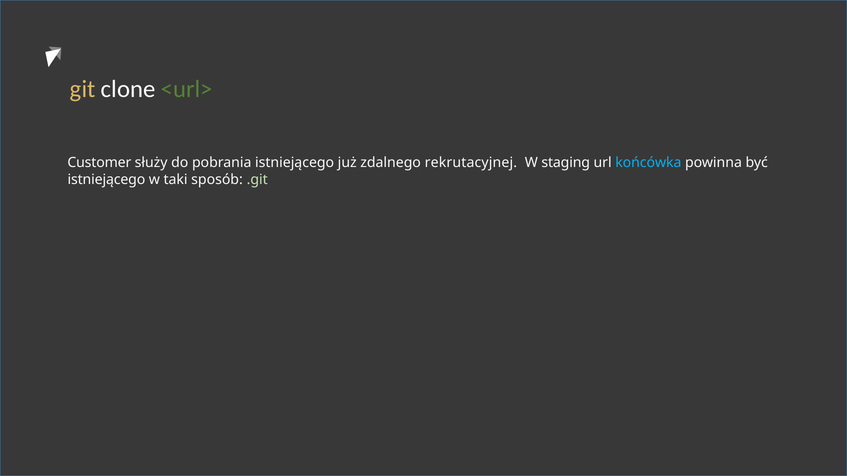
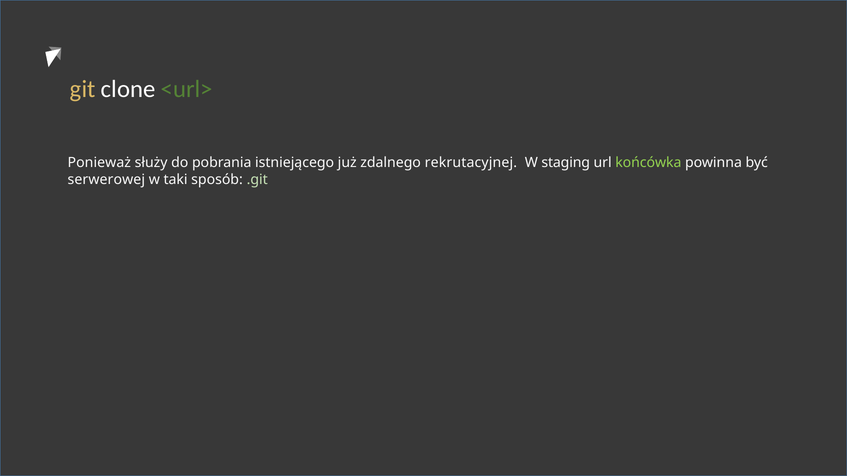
Customer: Customer -> Ponieważ (99, 163)
końcówka colour: light blue -> light green (648, 163)
istniejącego: istniejącego -> serwerowej (106, 180)
